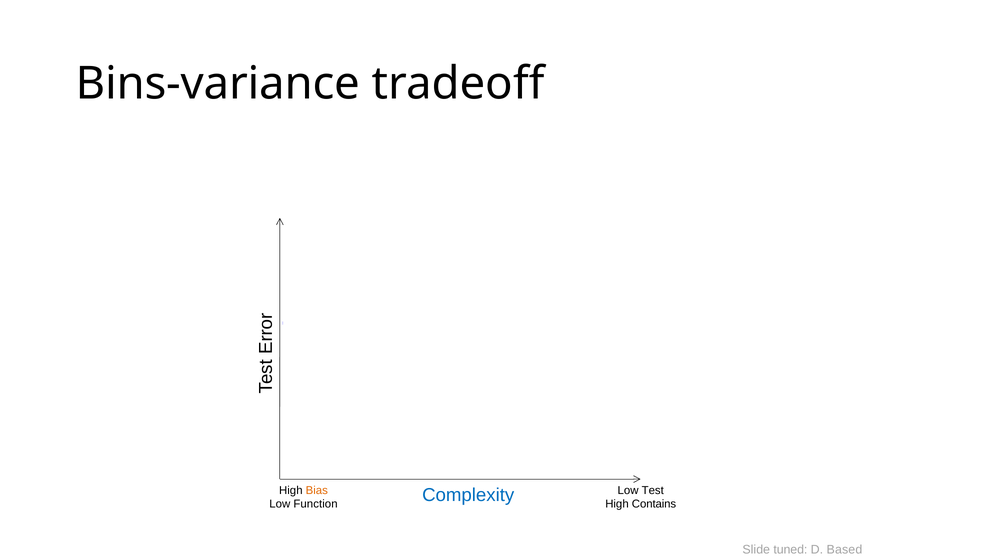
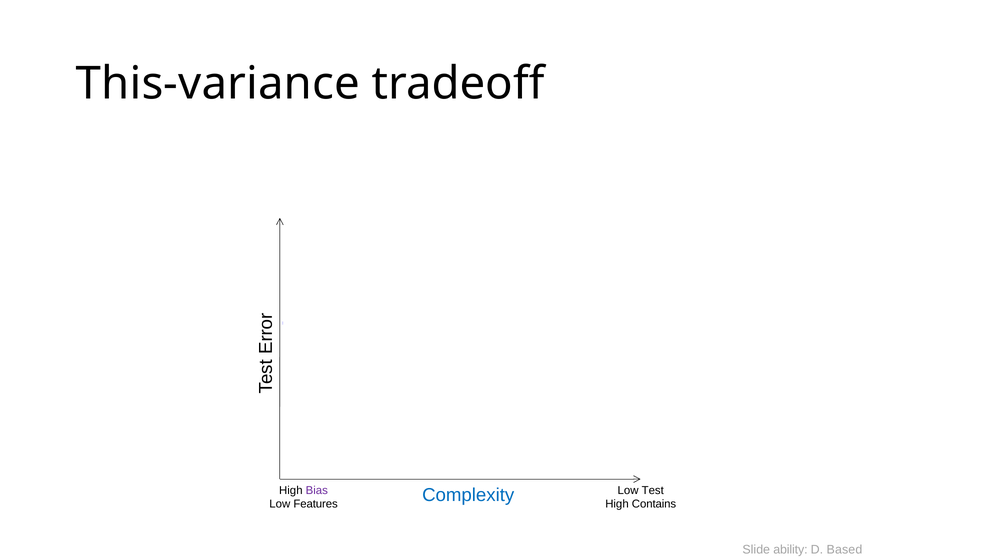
Bins-variance: Bins-variance -> This-variance (218, 84)
Bias colour: orange -> purple (317, 490)
Function: Function -> Features (316, 504)
tuned: tuned -> ability (790, 549)
